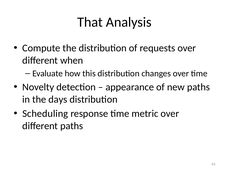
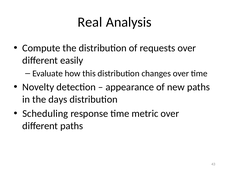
That: That -> Real (90, 22)
when: when -> easily (72, 60)
